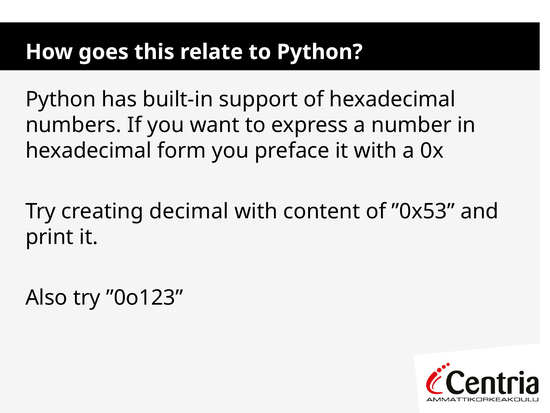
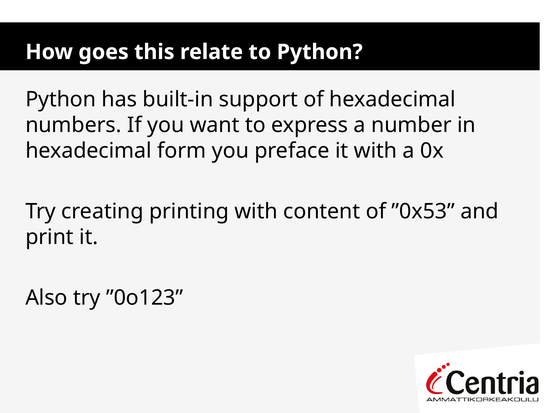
decimal: decimal -> printing (189, 211)
